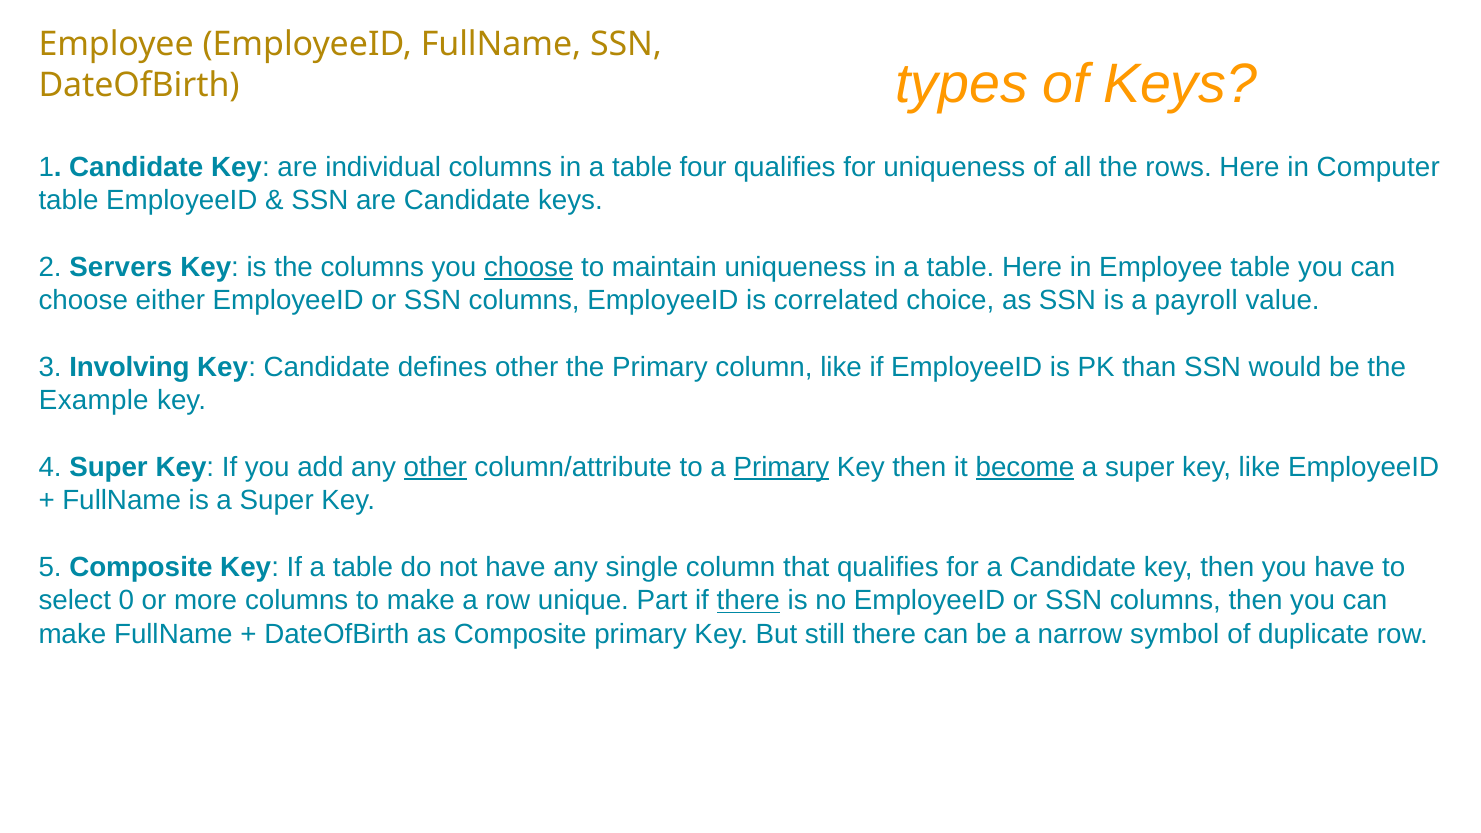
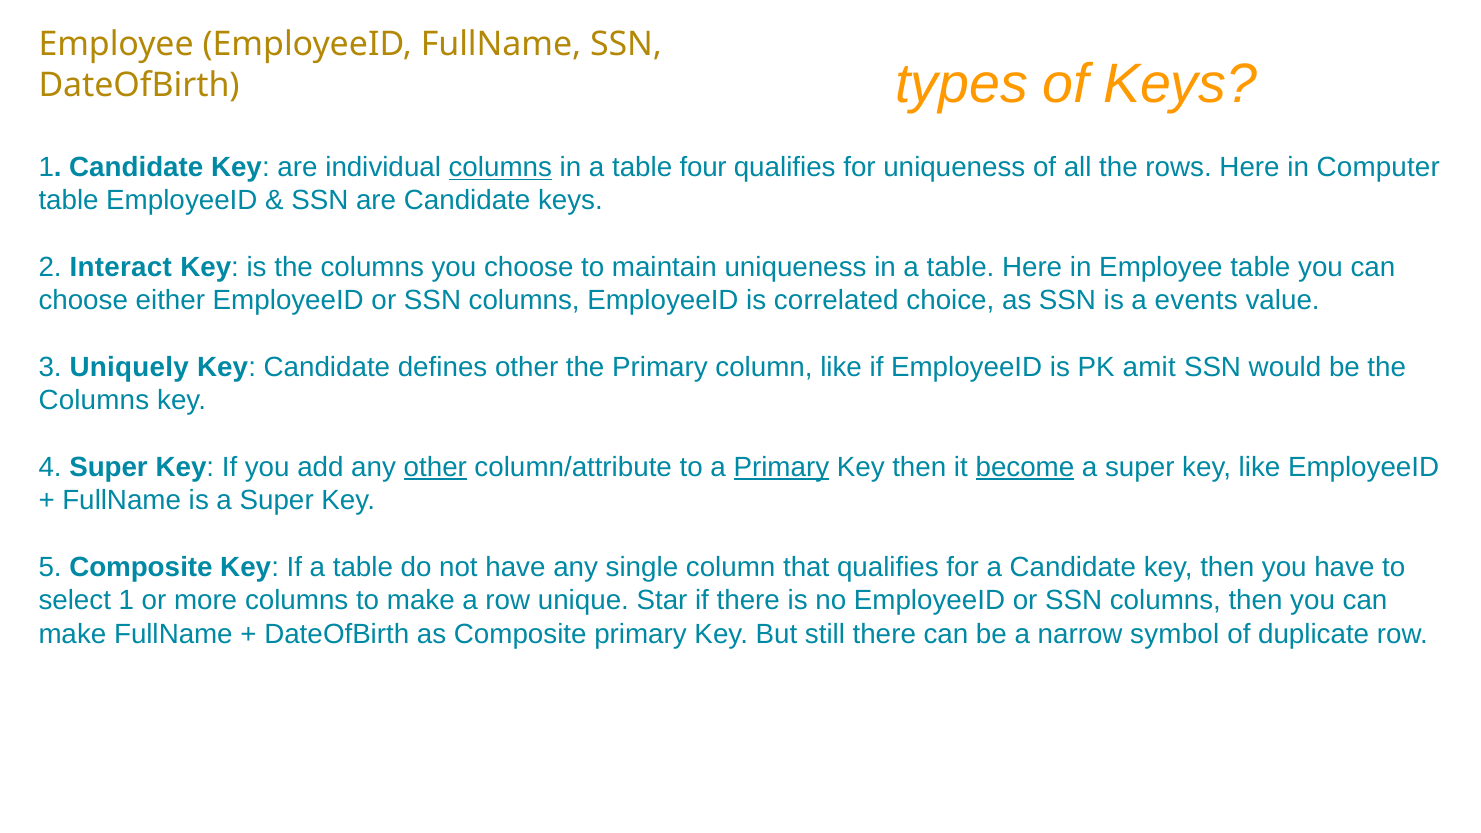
columns underline: none -> present (500, 167)
Servers: Servers -> Interact (121, 267)
choose underline: present -> none (529, 267)
payroll: payroll -> events (1196, 301)
Involving: Involving -> Uniquely (129, 367)
than: than -> amit (1149, 367)
Example: Example -> Columns (94, 401)
select 0: 0 -> 1 (126, 601)
Part: Part -> Star (662, 601)
there underline: present -> none (748, 601)
